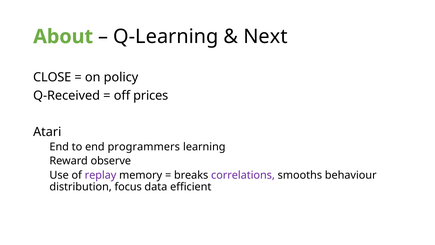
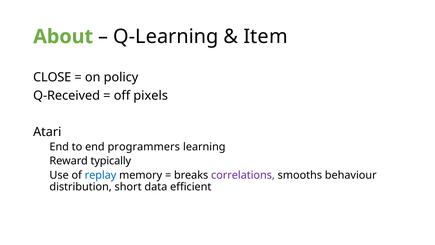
Next: Next -> Item (266, 37)
prices: prices -> pixels (151, 95)
observe: observe -> typically (111, 161)
replay colour: purple -> blue (101, 175)
focus: focus -> short (128, 187)
